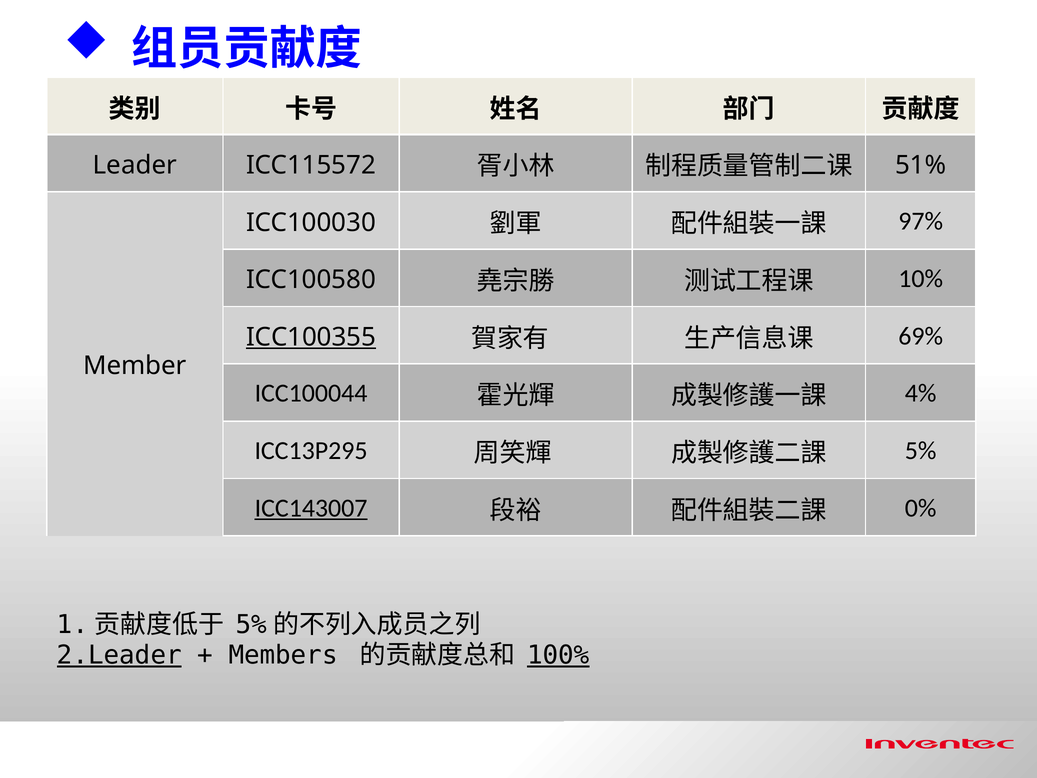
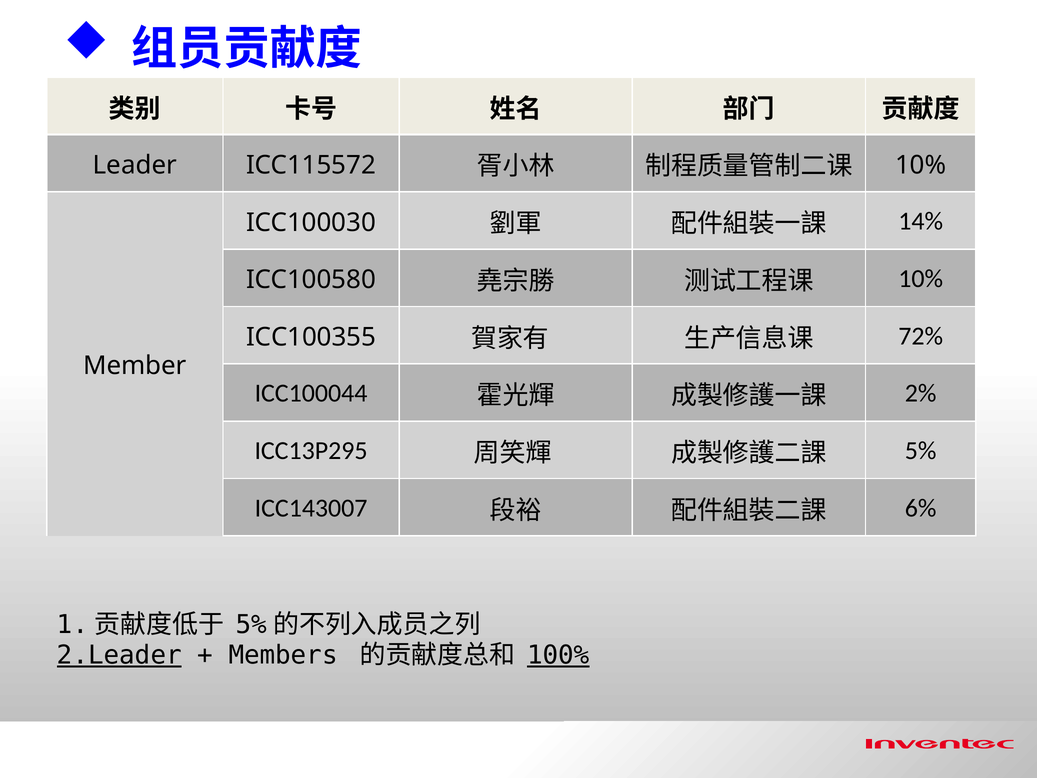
51%: 51% -> 10% (921, 165)
97%: 97% -> 14% (921, 221)
ICC100355 underline: present -> none (311, 337)
69%: 69% -> 72% (921, 336)
4%: 4% -> 2% (921, 393)
ICC143007 underline: present -> none (311, 508)
0%: 0% -> 6% (921, 508)
